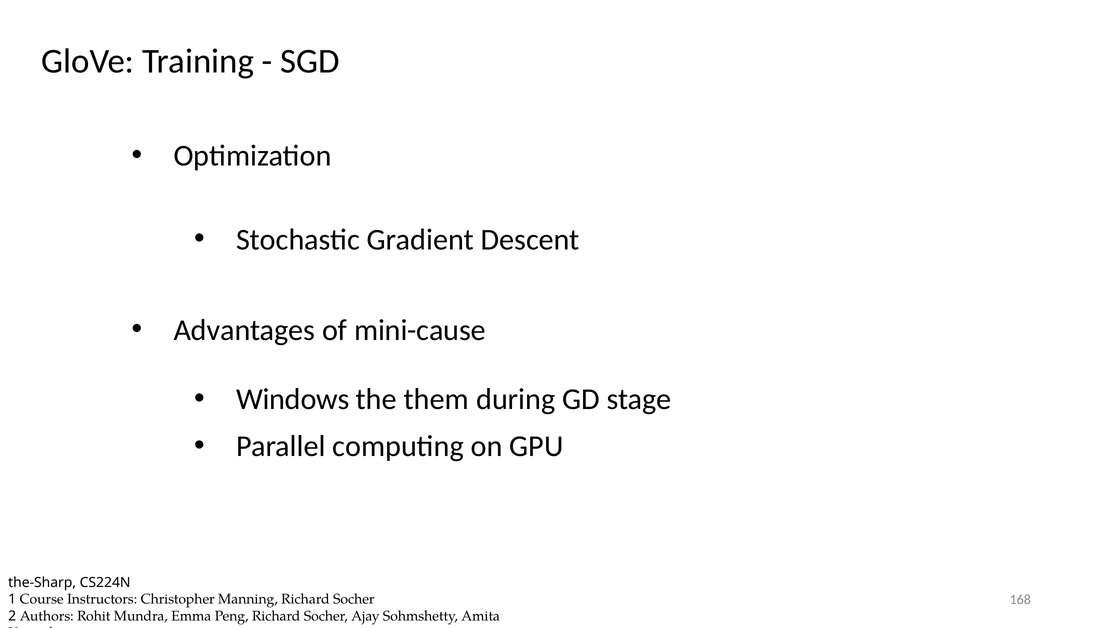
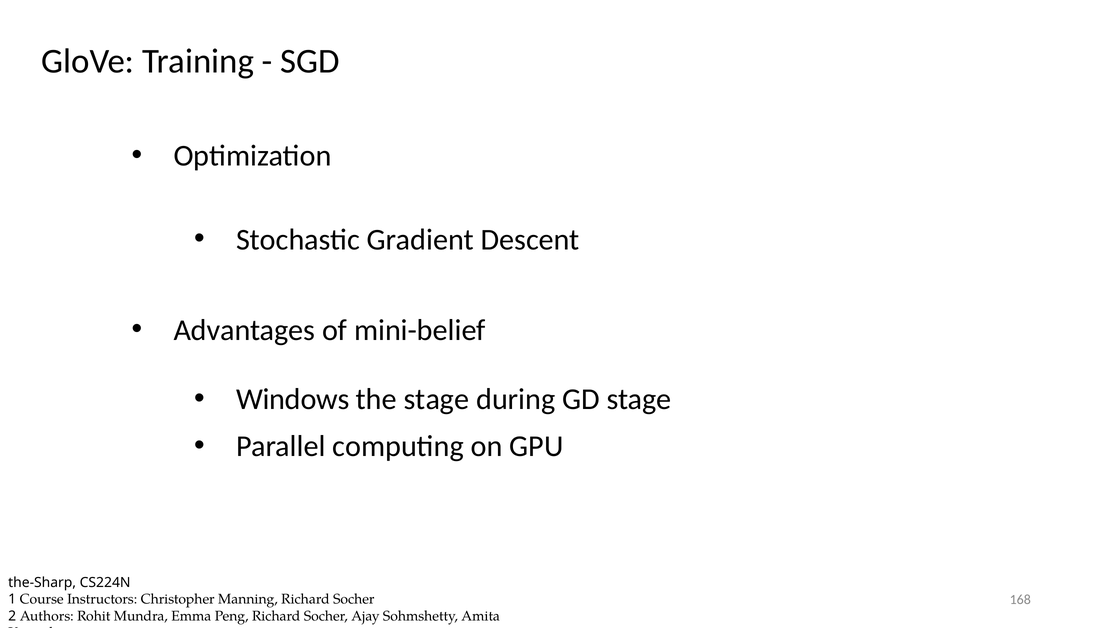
mini-cause: mini-cause -> mini-belief (420, 330)
the them: them -> stage (436, 399)
